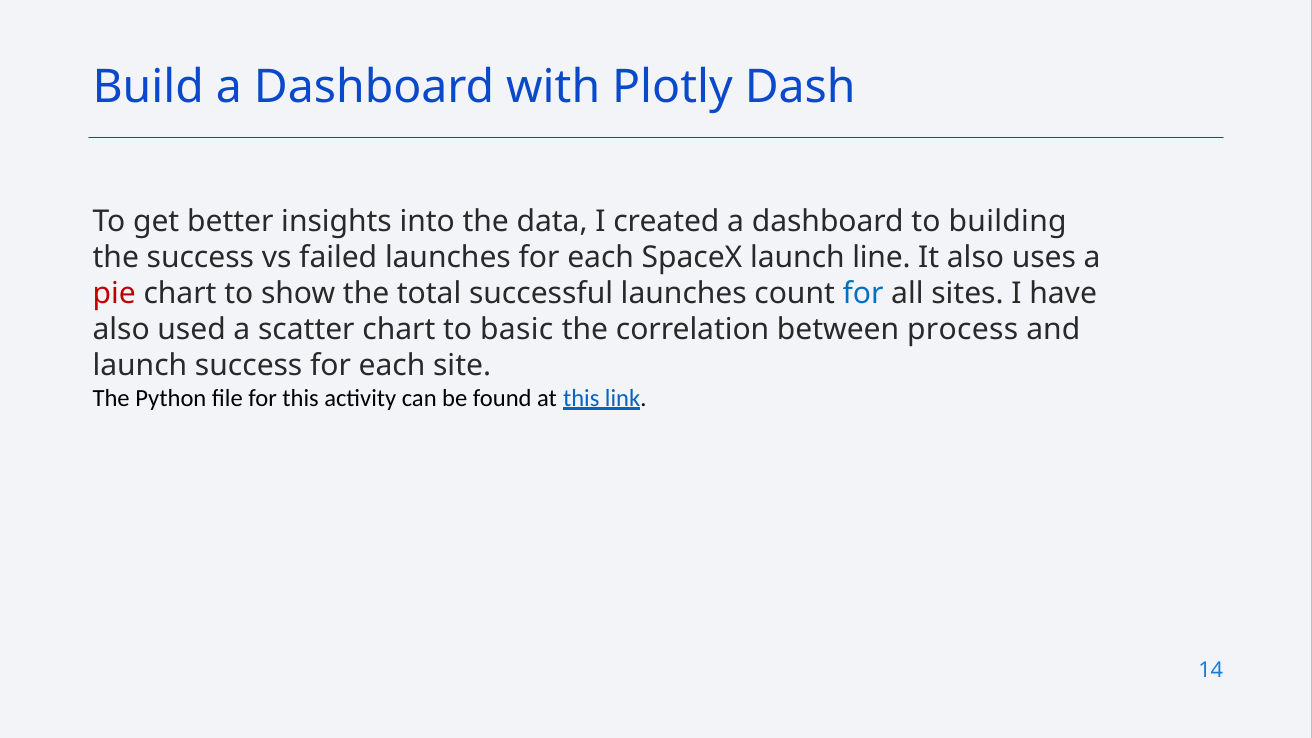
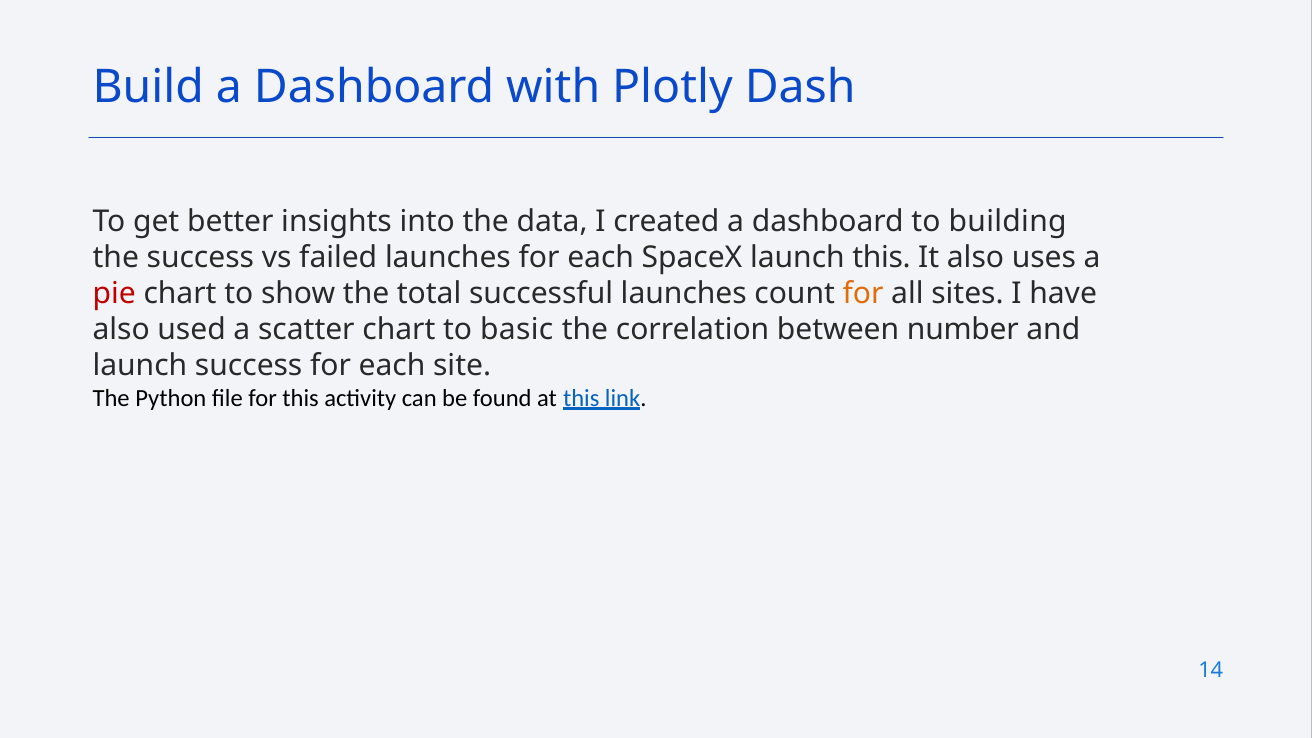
launch line: line -> this (882, 258)
for colour: blue -> orange (863, 294)
process: process -> number (963, 330)
